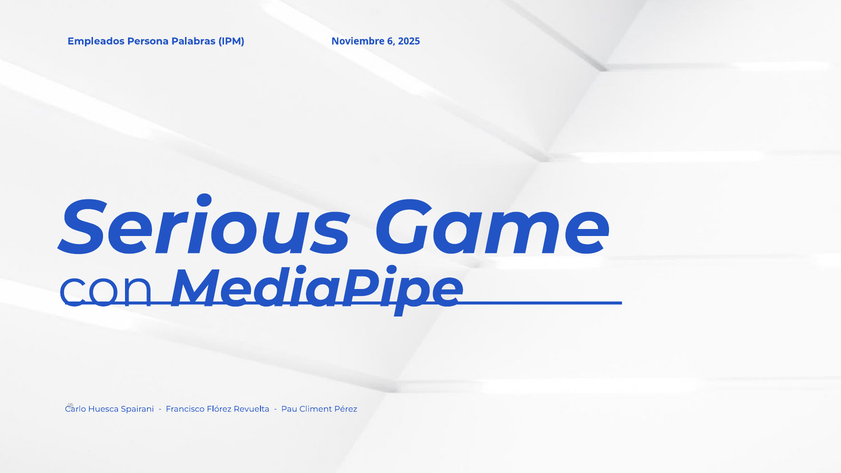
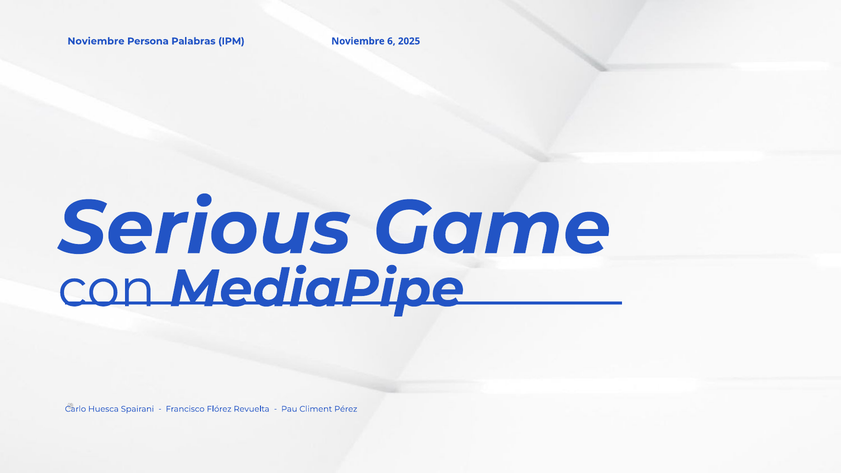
Empleados: Empleados -> Noviembre (96, 41)
